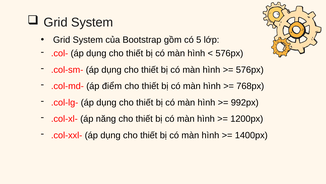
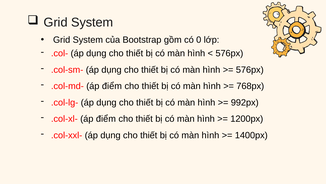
5: 5 -> 0 (199, 40)
.col-xl- áp năng: năng -> điểm (106, 119)
